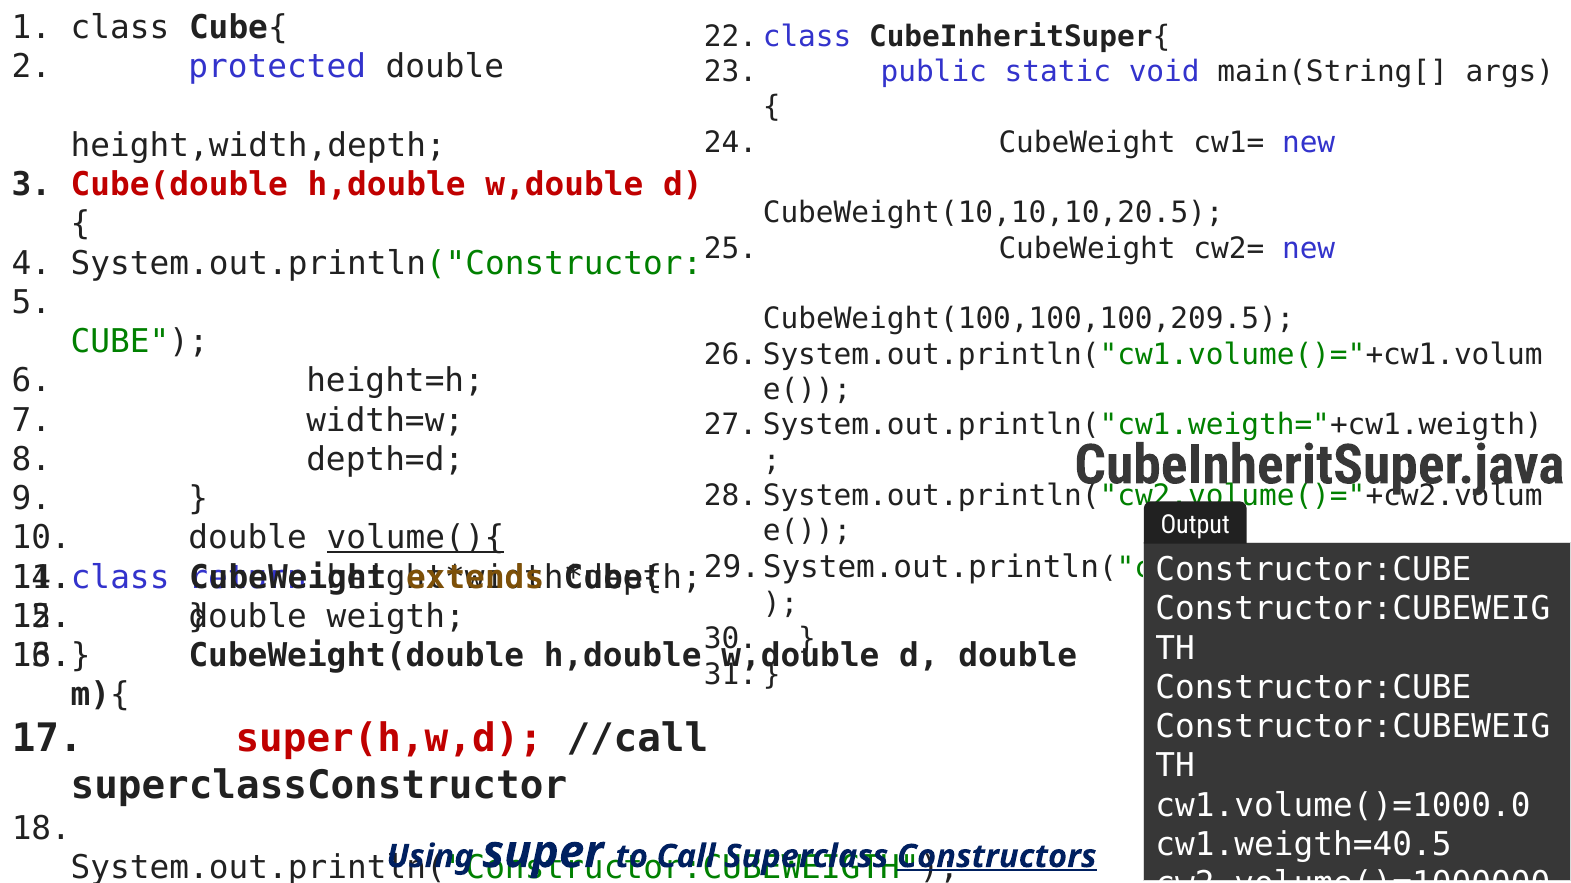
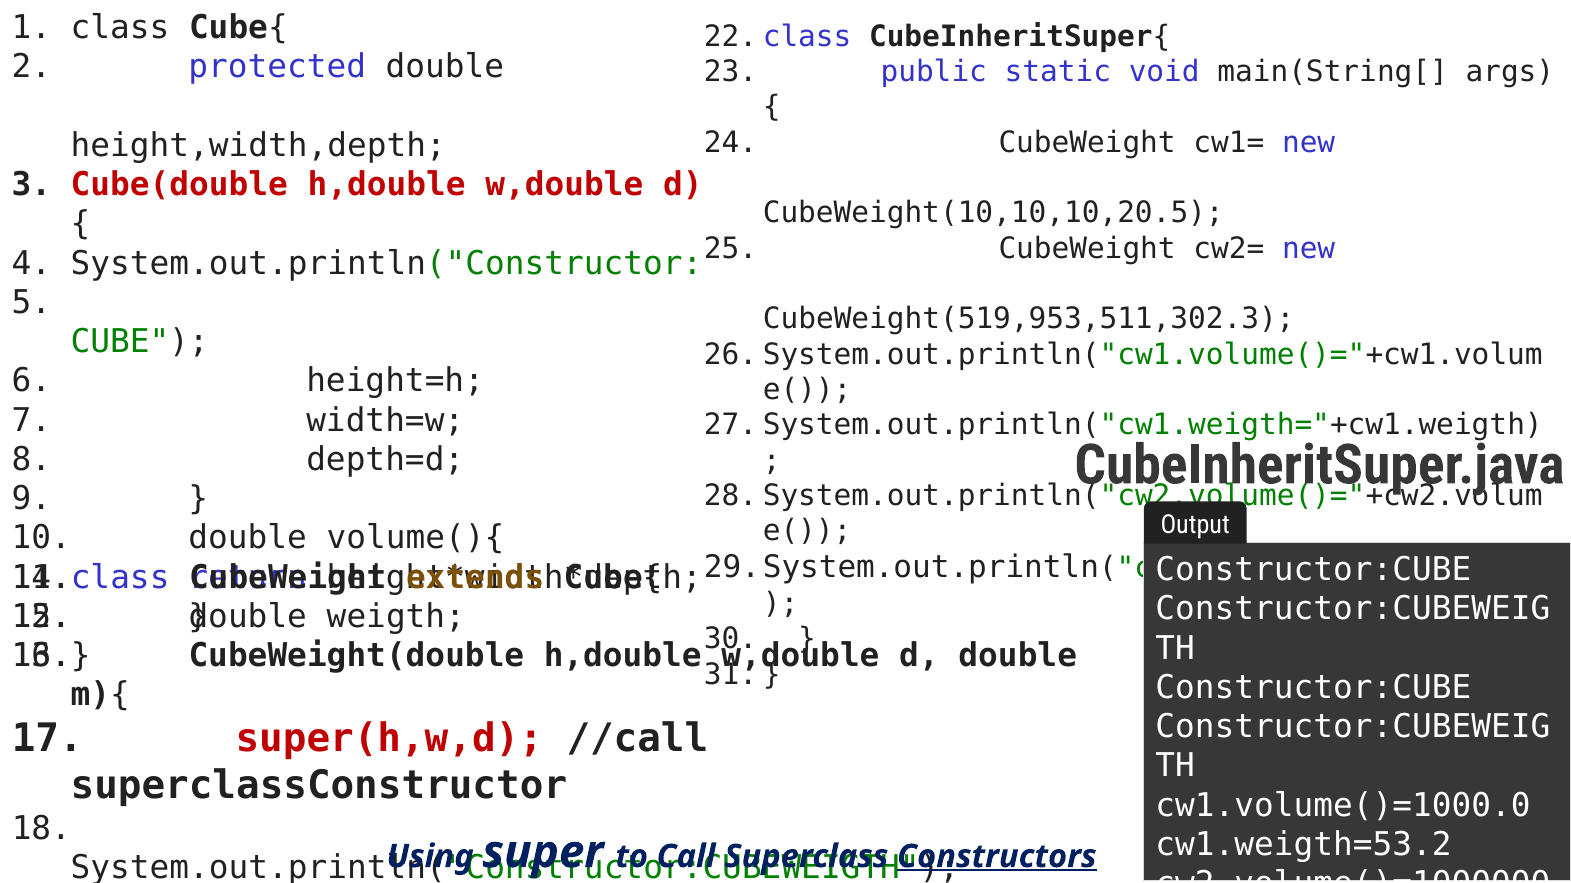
CubeWeight(100,100,100,209.5: CubeWeight(100,100,100,209.5 -> CubeWeight(519,953,511,302.3 (1029, 319)
volume(){ underline: present -> none (416, 539)
cw1.weigth=40.5: cw1.weigth=40.5 -> cw1.weigth=53.2 (1303, 845)
